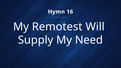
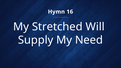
Remotest: Remotest -> Stretched (57, 27)
